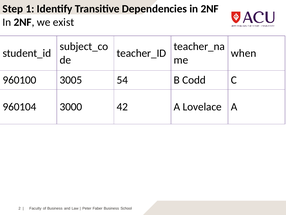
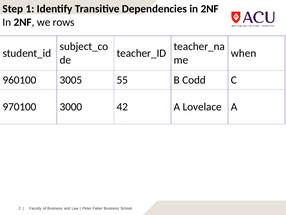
exist: exist -> rows (64, 22)
54: 54 -> 55 (122, 80)
960104: 960104 -> 970100 (20, 107)
